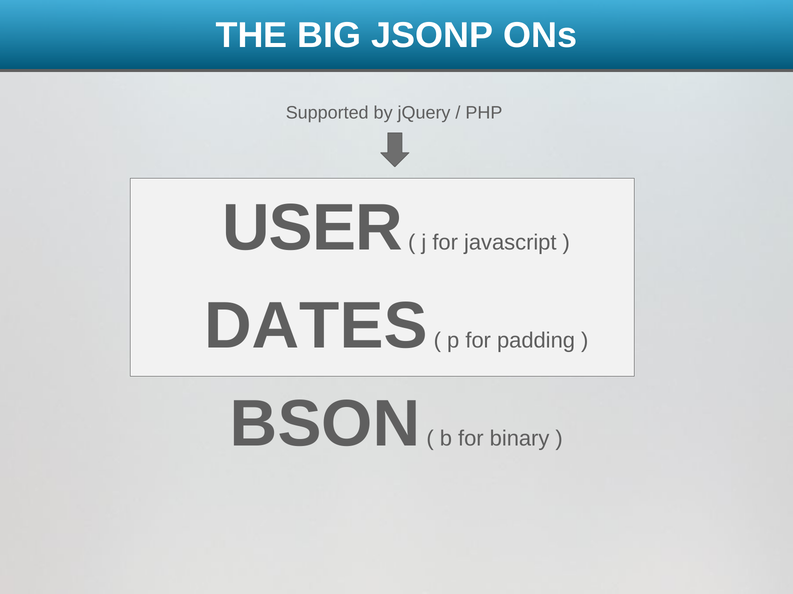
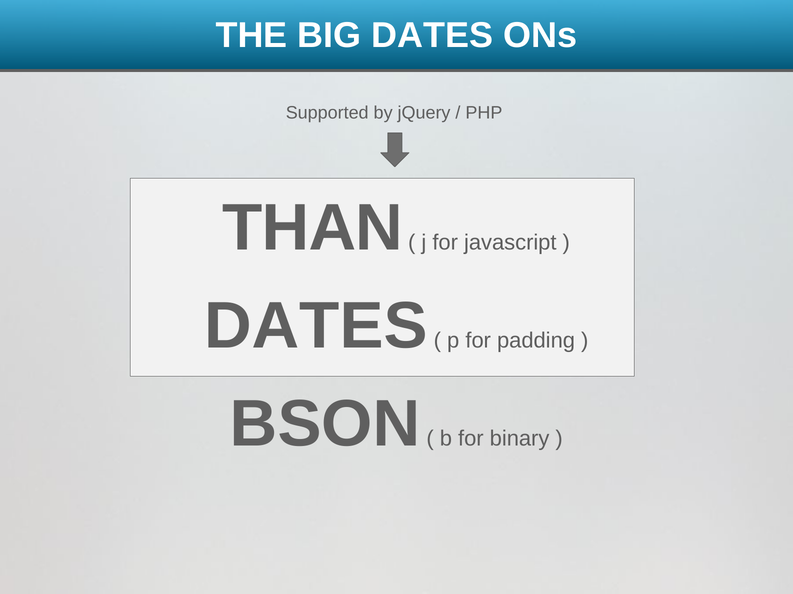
BIG JSONP: JSONP -> DATES (432, 35)
USER: USER -> THAN (313, 228)
